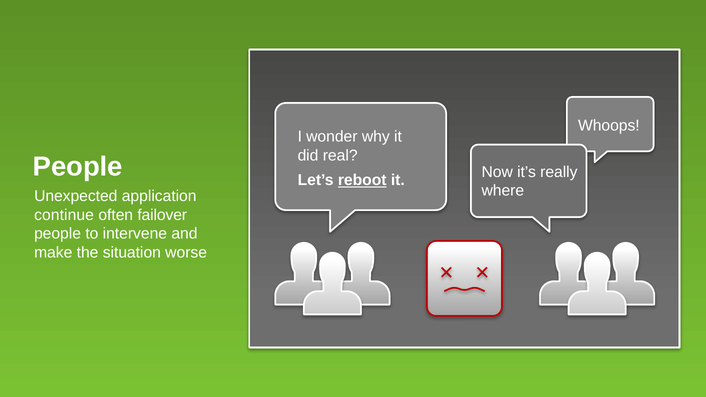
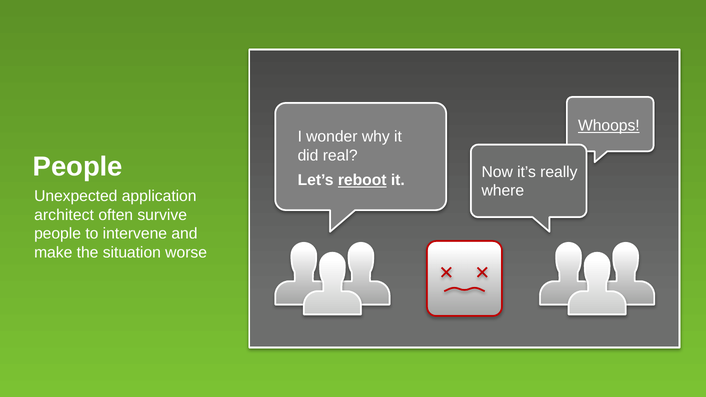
Whoops underline: none -> present (609, 126)
continue: continue -> architect (64, 215)
failover: failover -> survive (162, 215)
